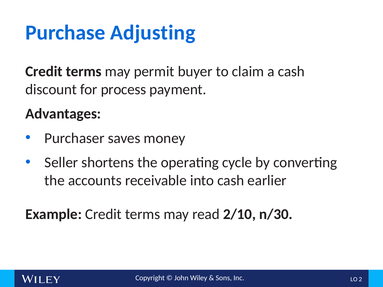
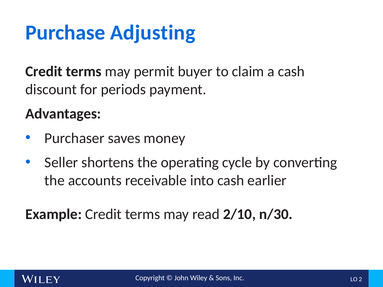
process: process -> periods (123, 89)
